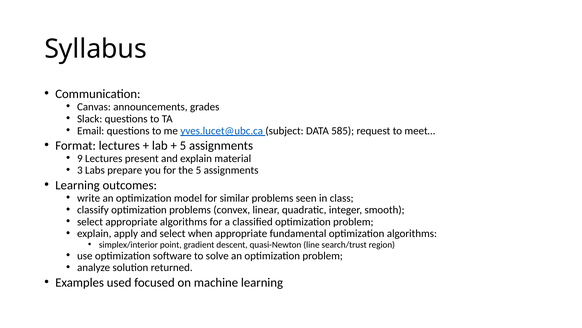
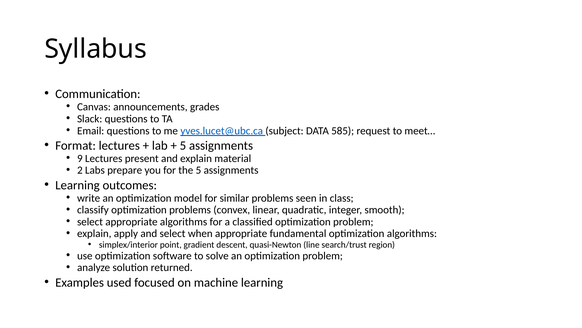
3: 3 -> 2 (80, 170)
